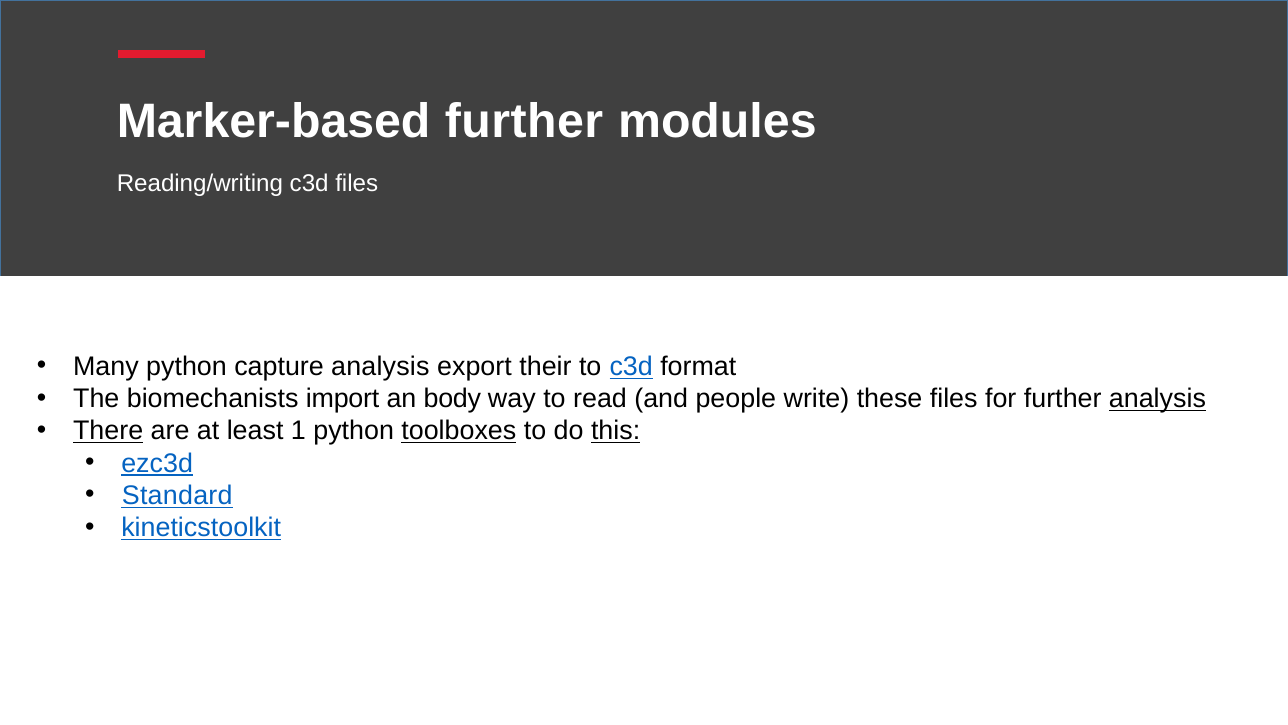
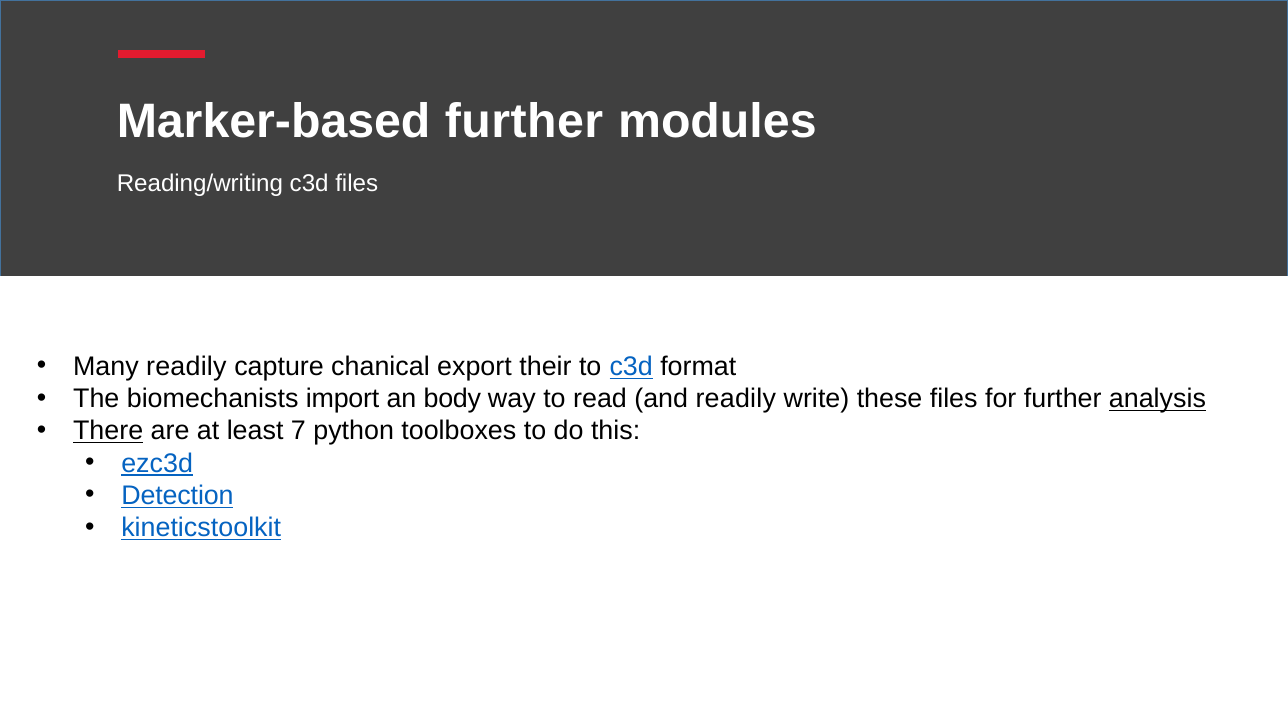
Many python: python -> readily (186, 366)
capture analysis: analysis -> chanical (380, 366)
and people: people -> readily (736, 399)
1: 1 -> 7 (298, 431)
toolboxes underline: present -> none (459, 431)
this underline: present -> none (616, 431)
Standard: Standard -> Detection (177, 495)
